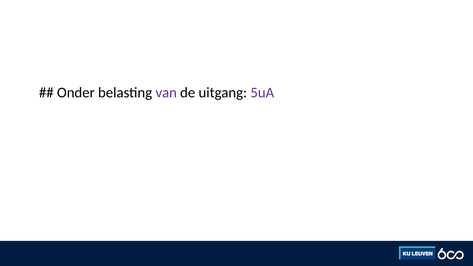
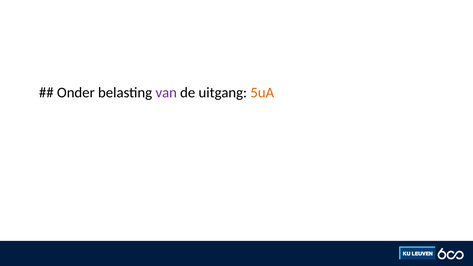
5uA colour: purple -> orange (262, 93)
